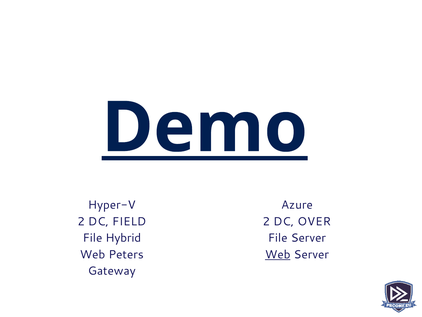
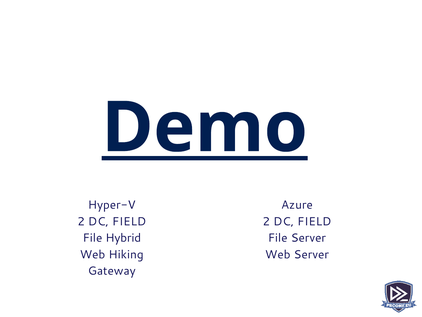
OVER: OVER -> FIELD (314, 221)
Peters: Peters -> Hiking (126, 254)
Web underline: present -> none (278, 254)
